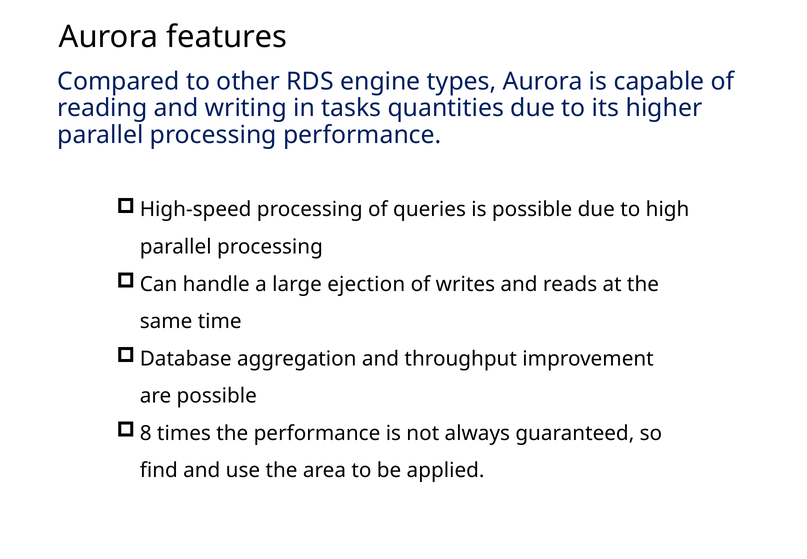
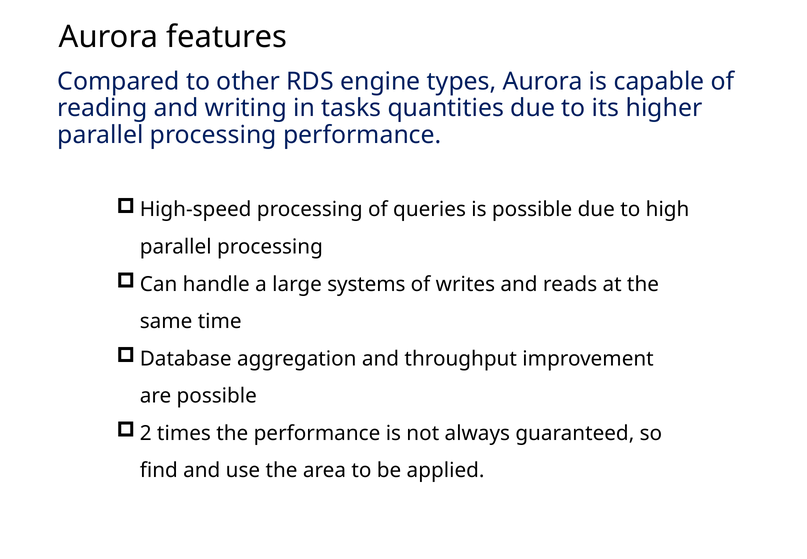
ejection: ejection -> systems (366, 284)
8: 8 -> 2 (146, 433)
